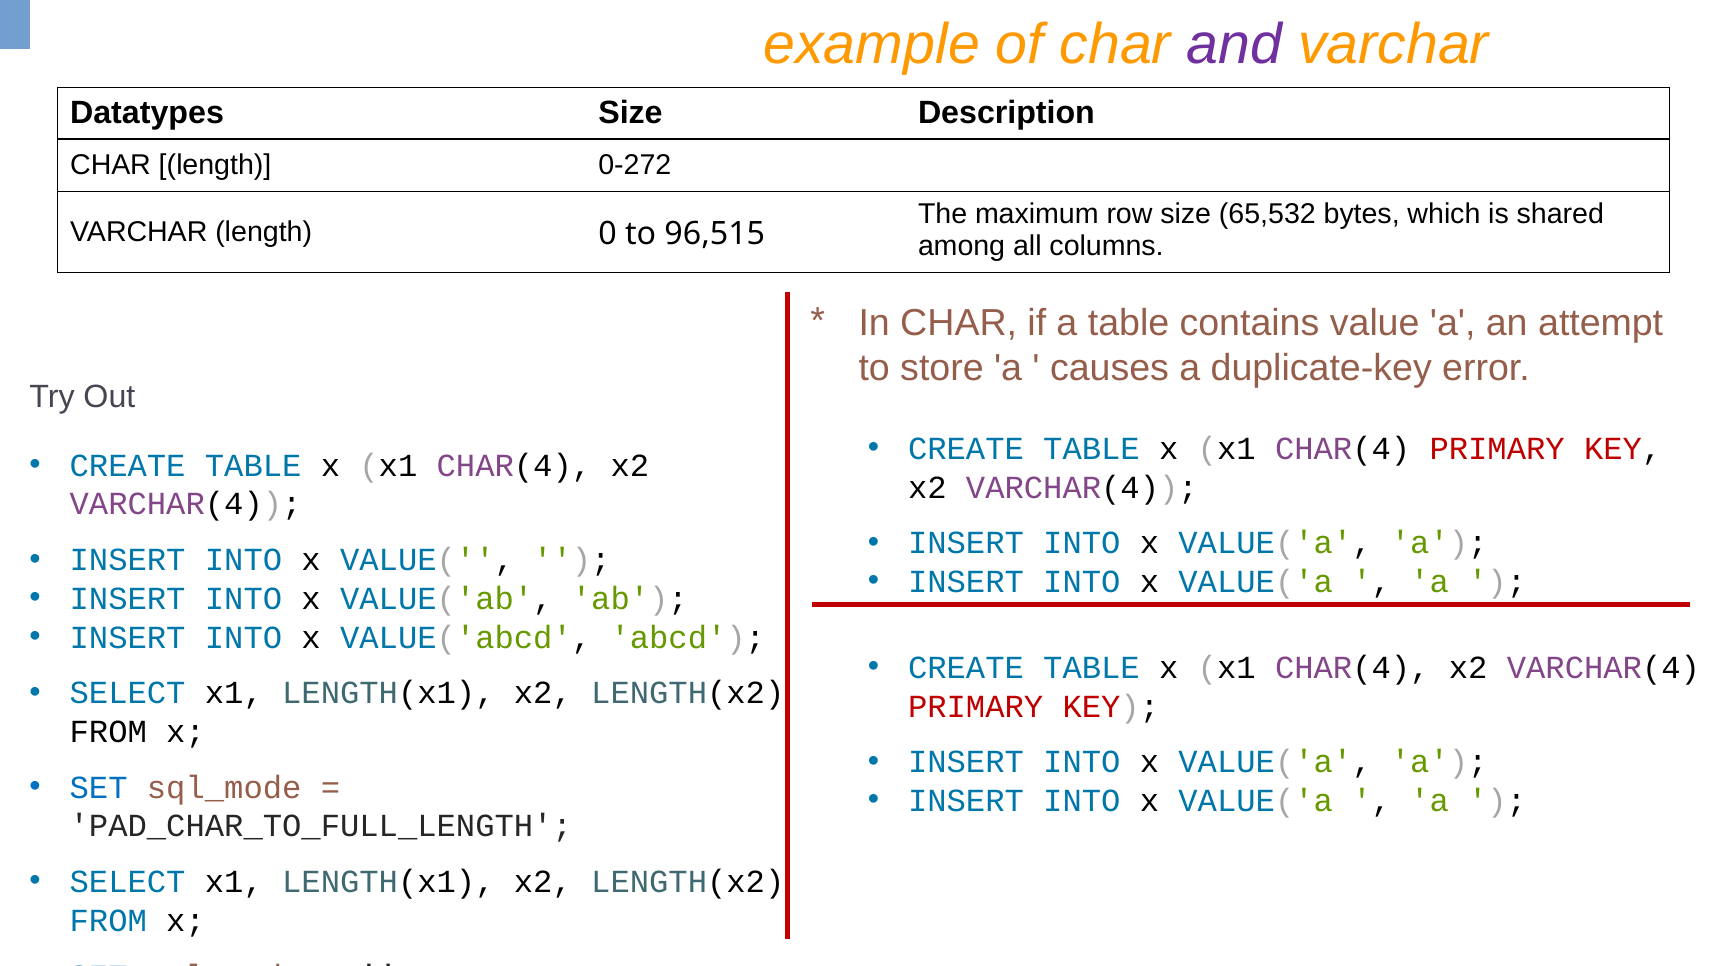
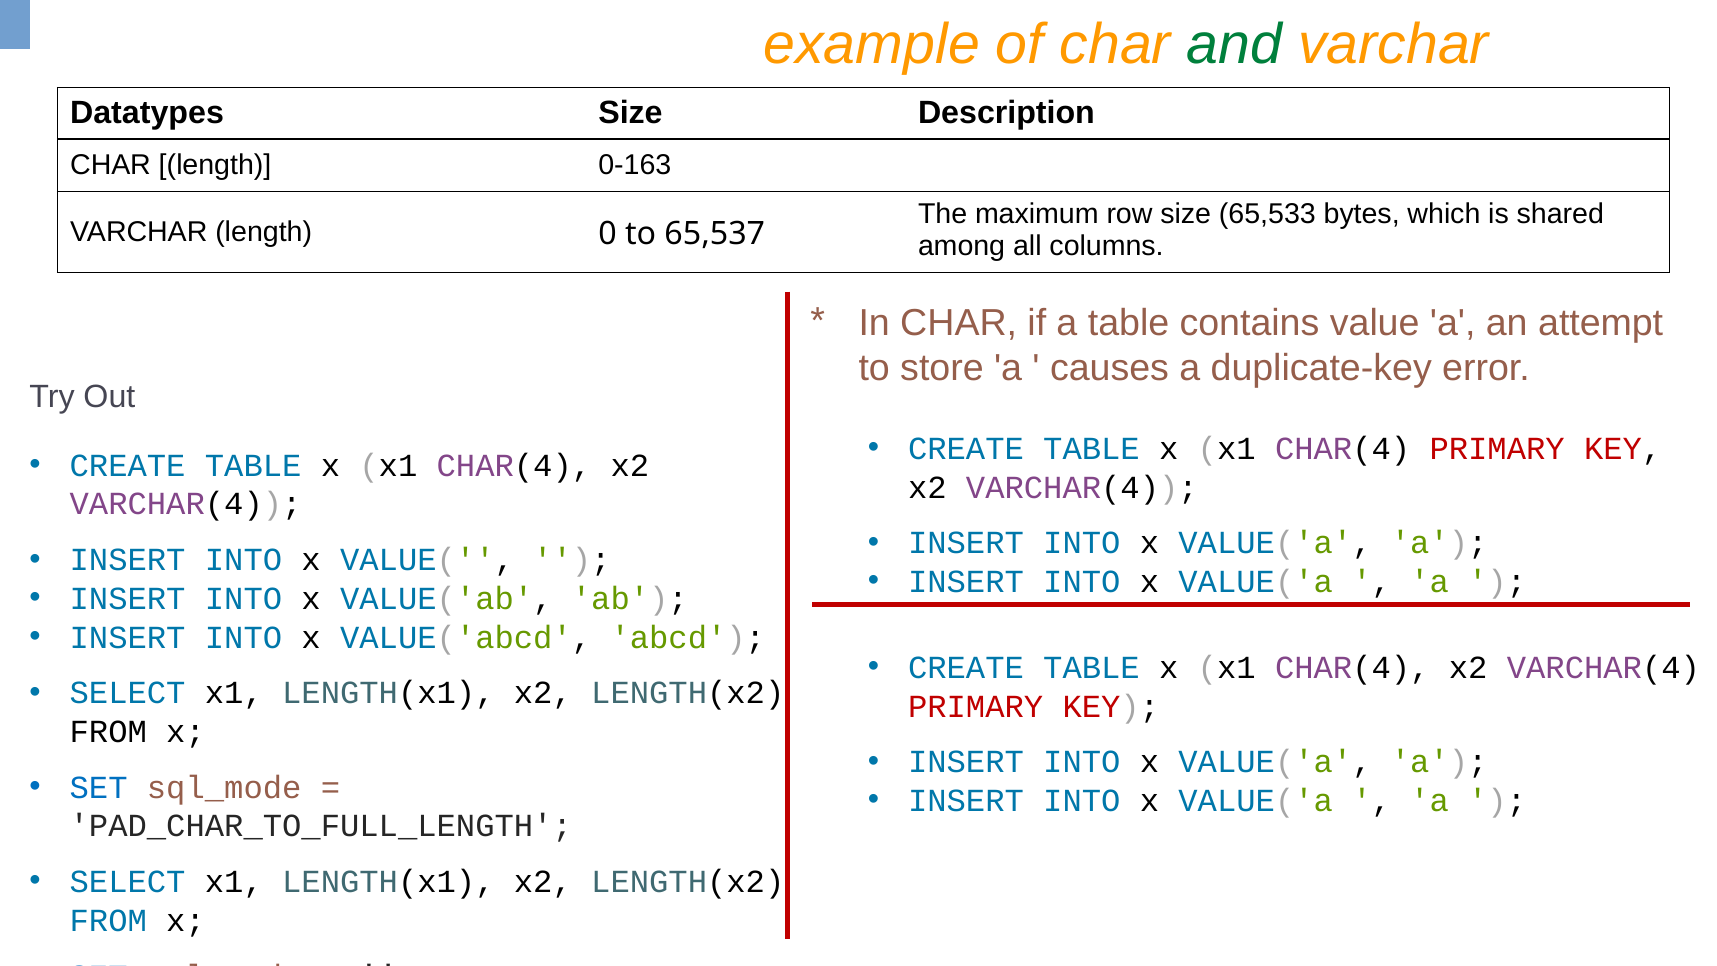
and colour: purple -> green (1234, 45)
0-272: 0-272 -> 0-163 (635, 165)
65,532: 65,532 -> 65,533 (1267, 214)
96,515: 96,515 -> 65,537 (715, 234)
